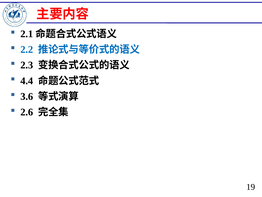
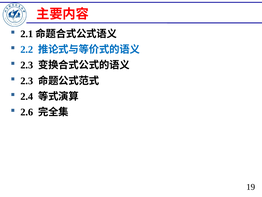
4.4: 4.4 -> 2.3 (27, 81)
3.6: 3.6 -> 2.4 (27, 96)
